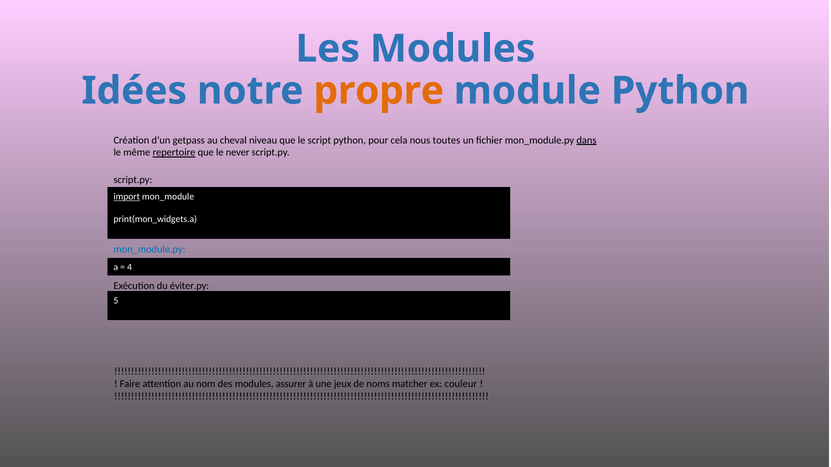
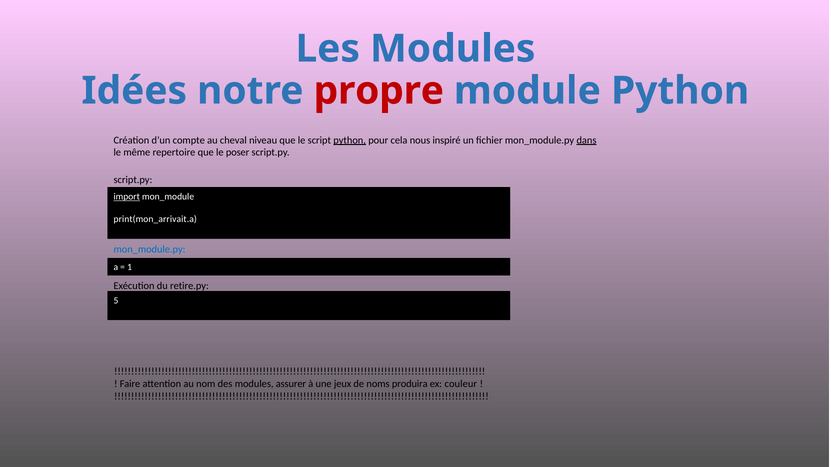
propre colour: orange -> red (379, 91)
getpass: getpass -> compte (189, 140)
python underline: none -> present (350, 140)
toutes: toutes -> inspiré (447, 140)
repertoire underline: present -> none (174, 153)
never: never -> poser (238, 153)
print(mon_widgets.a: print(mon_widgets.a -> print(mon_arrivait.a (155, 220)
4: 4 -> 1 (130, 268)
éviter.py: éviter.py -> retire.py (189, 286)
matcher: matcher -> produira (410, 384)
